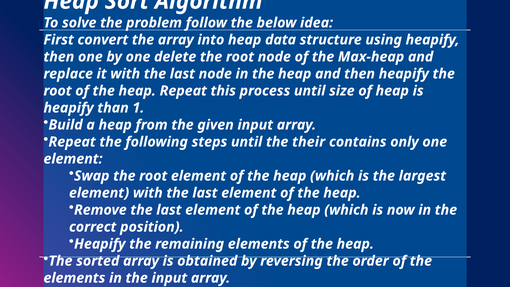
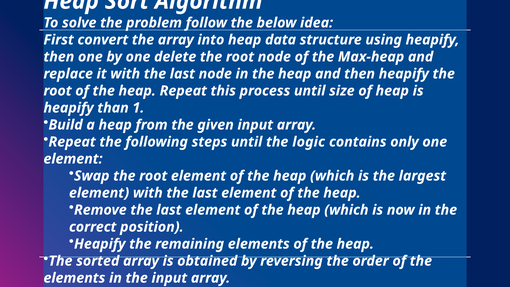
their: their -> logic (309, 142)
